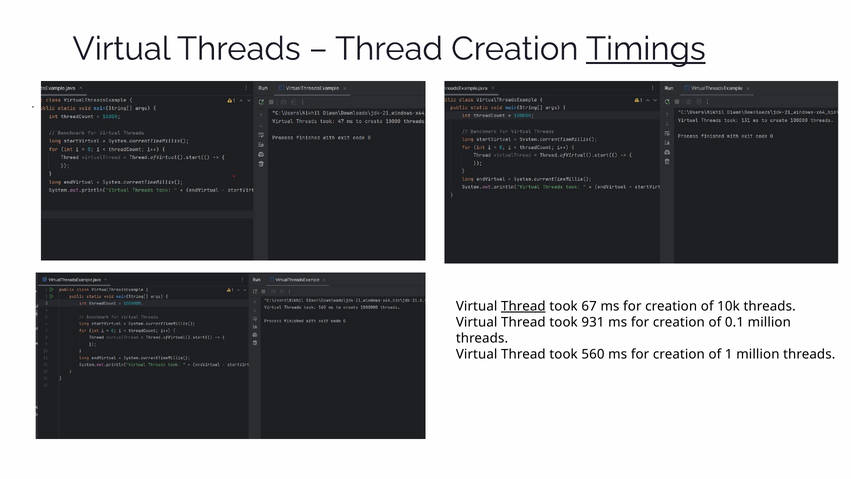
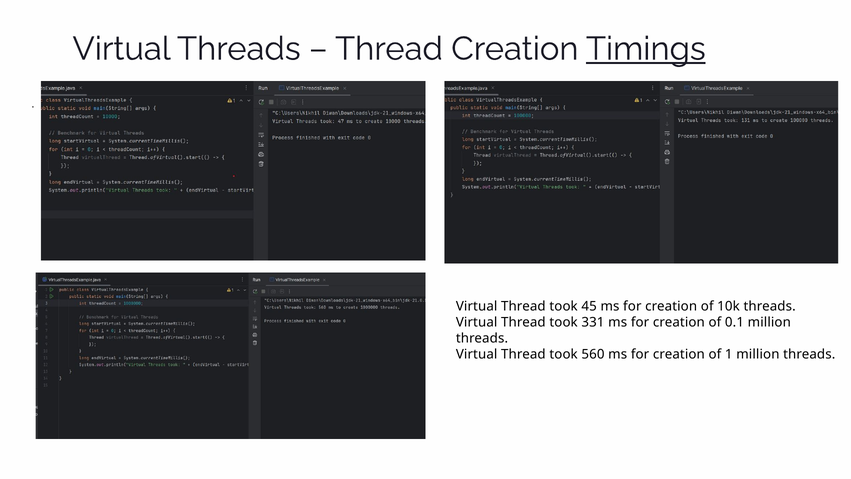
Thread underline: present -> none (523, 306)
67: 67 -> 45 (589, 306)
931: 931 -> 331 (593, 322)
